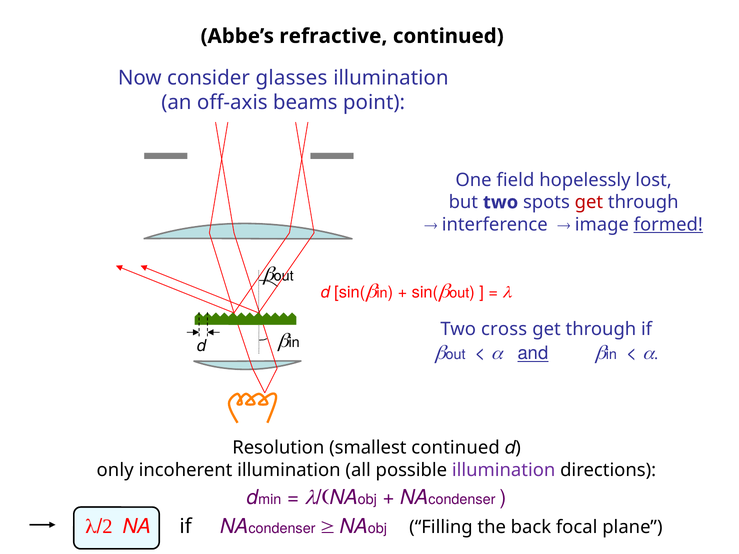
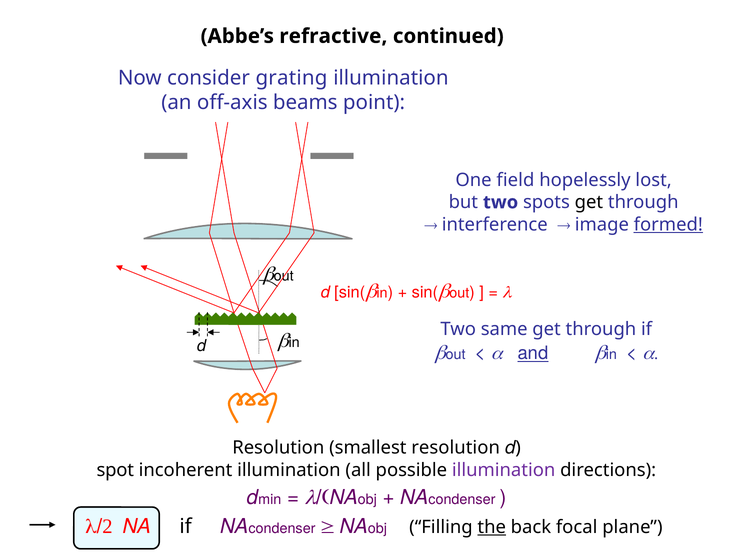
glasses: glasses -> grating (291, 78)
get colour: red -> black (589, 202)
cross: cross -> same (504, 329)
smallest continued: continued -> resolution (456, 448)
only: only -> spot (115, 470)
the underline: none -> present (492, 527)
